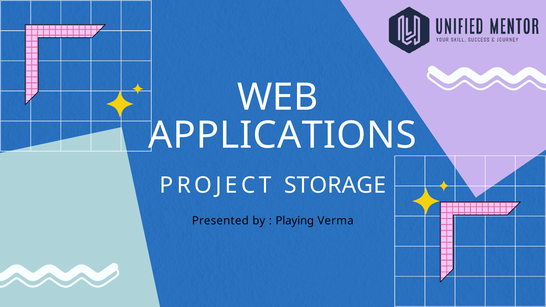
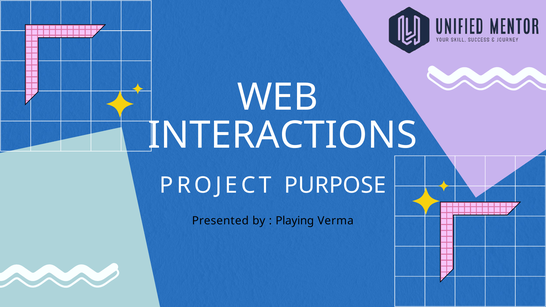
APPLICATIONS: APPLICATIONS -> INTERACTIONS (282, 135)
STORAGE: STORAGE -> PURPOSE (335, 186)
